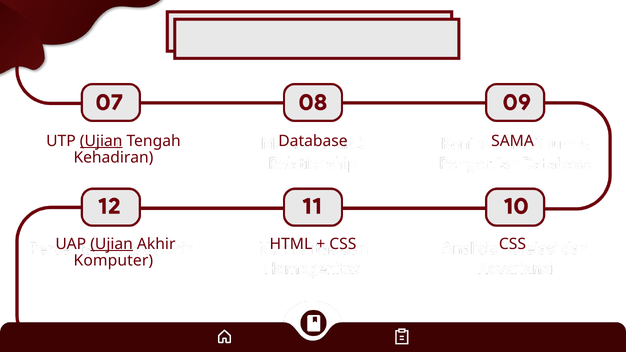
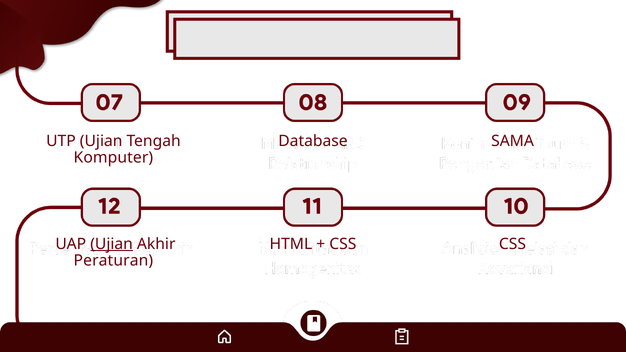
Ujian underline: present -> none (101, 141)
Kehadiran: Kehadiran -> Komputer (113, 158)
Komputer: Komputer -> Peraturan (113, 261)
